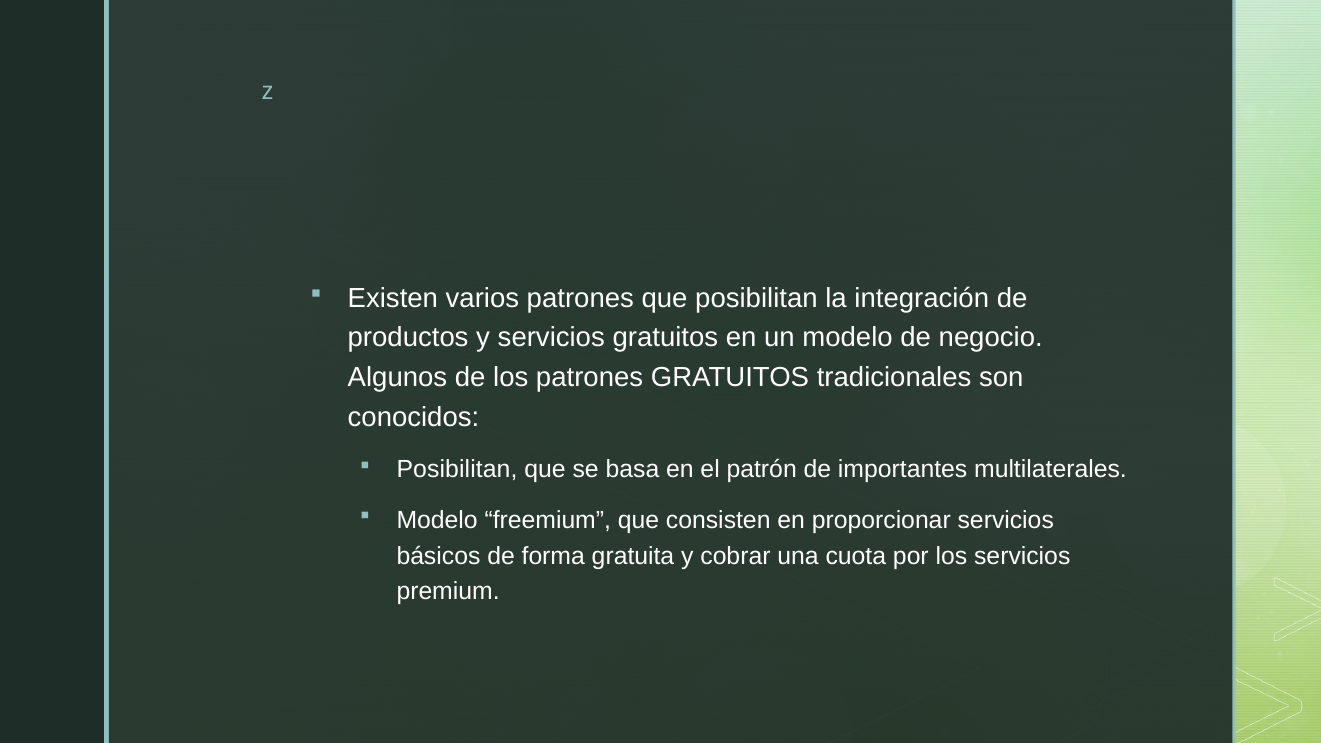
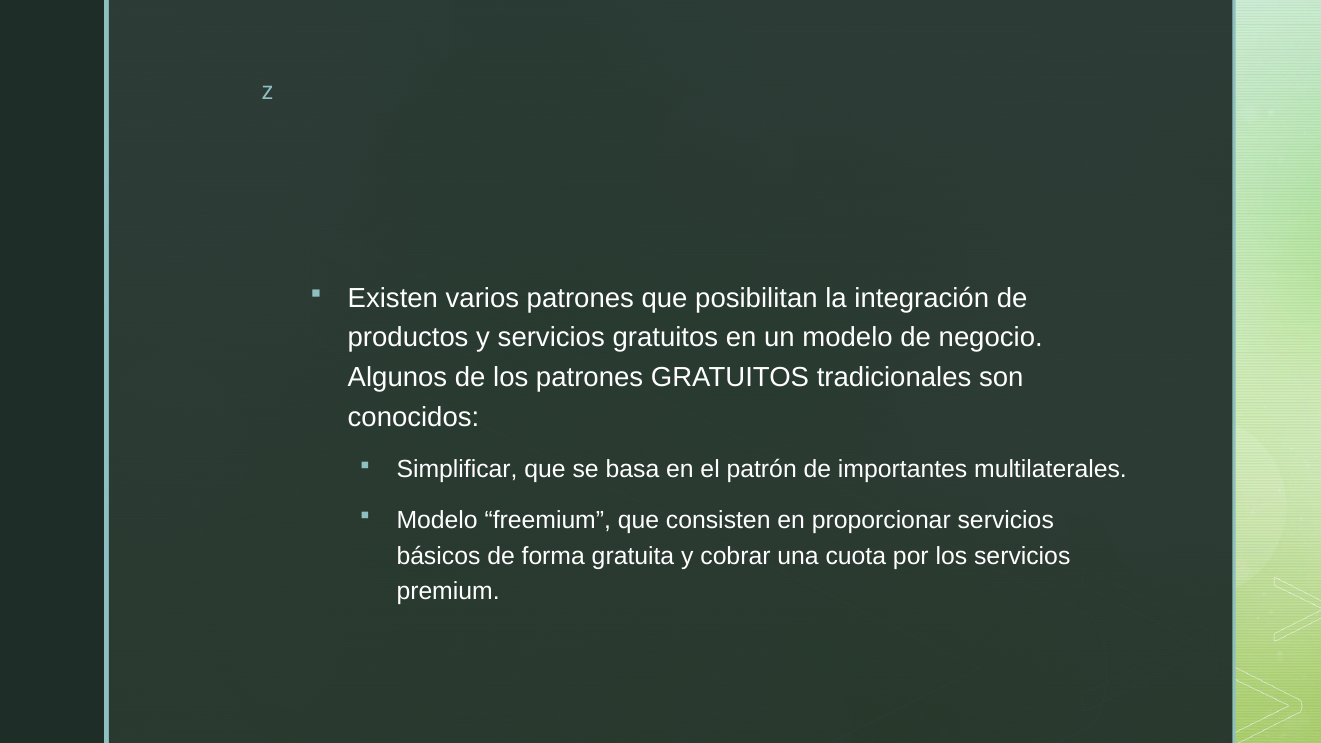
Posibilitan: Posibilitan -> Simplificar (457, 469)
